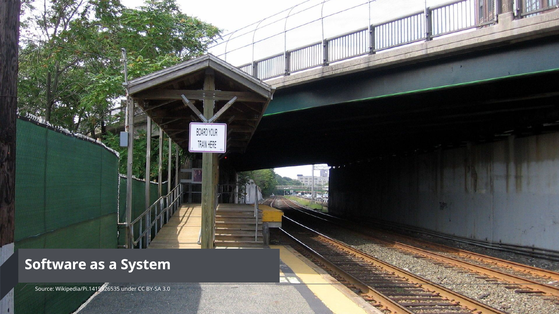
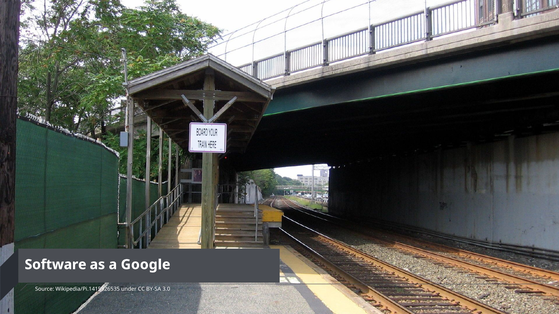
System: System -> Google (146, 265)
